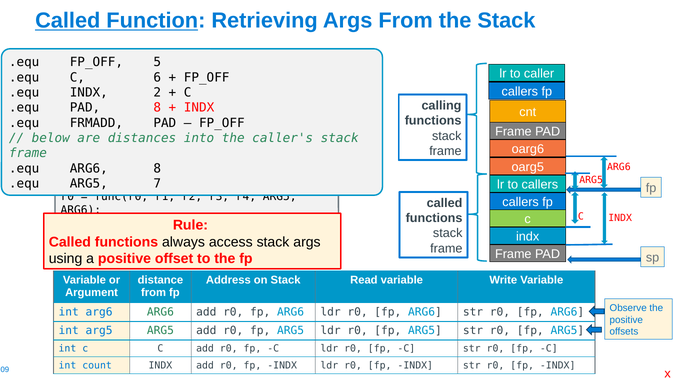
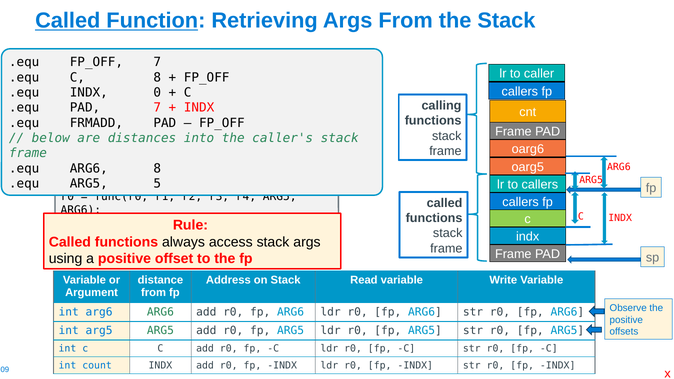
FP_OFF 5: 5 -> 7 (157, 62)
C 6: 6 -> 8 (157, 77)
2: 2 -> 0 (157, 93)
PAD 8: 8 -> 7 (157, 108)
7: 7 -> 5 (157, 184)
